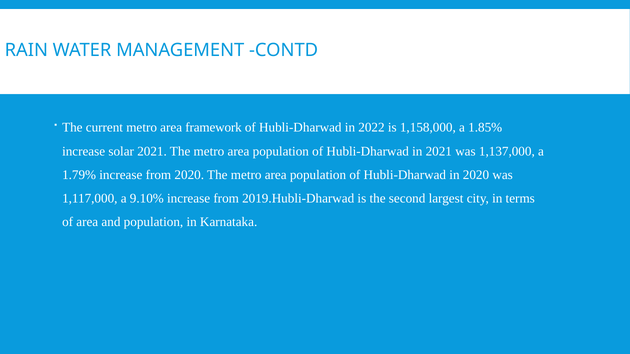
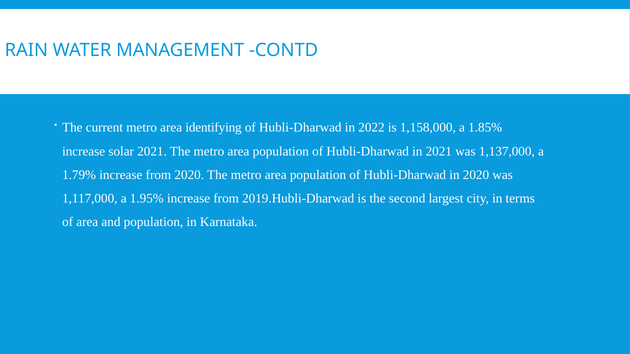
framework: framework -> identifying (214, 128)
9.10%: 9.10% -> 1.95% (147, 199)
